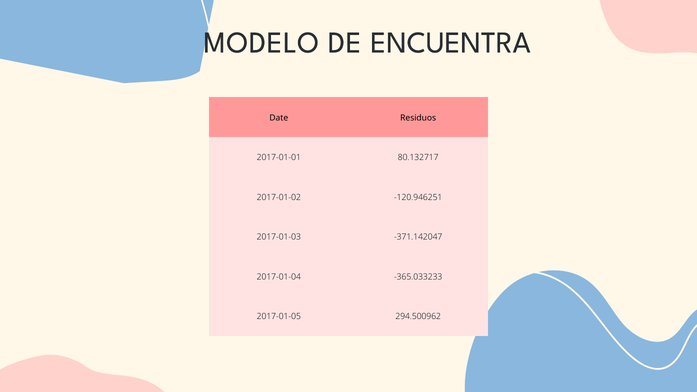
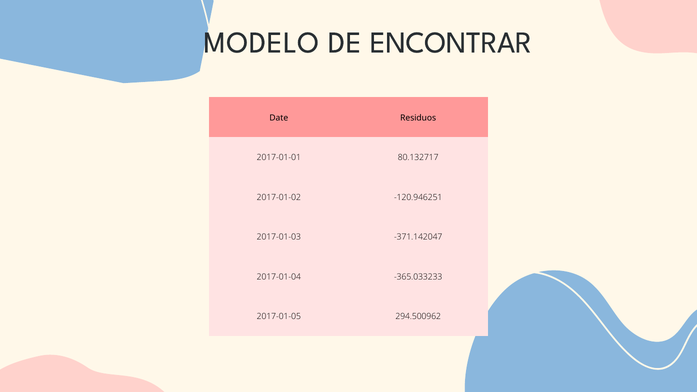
ENCUENTRA: ENCUENTRA -> ENCONTRAR (451, 43)
